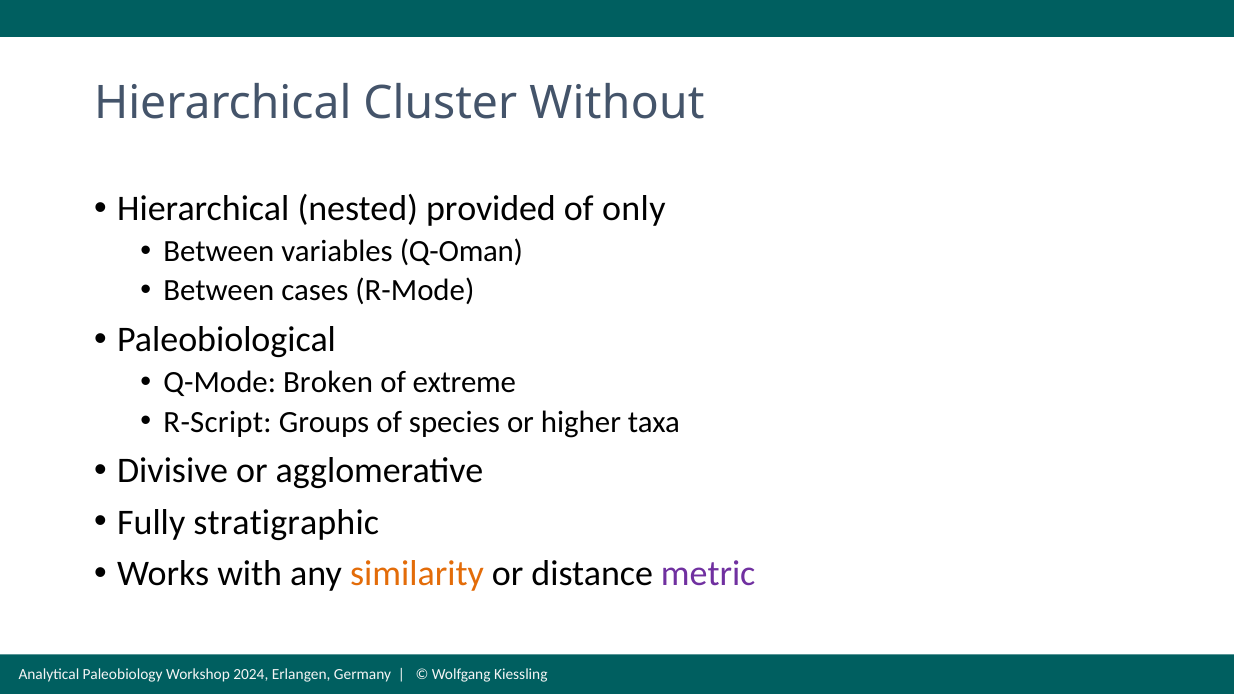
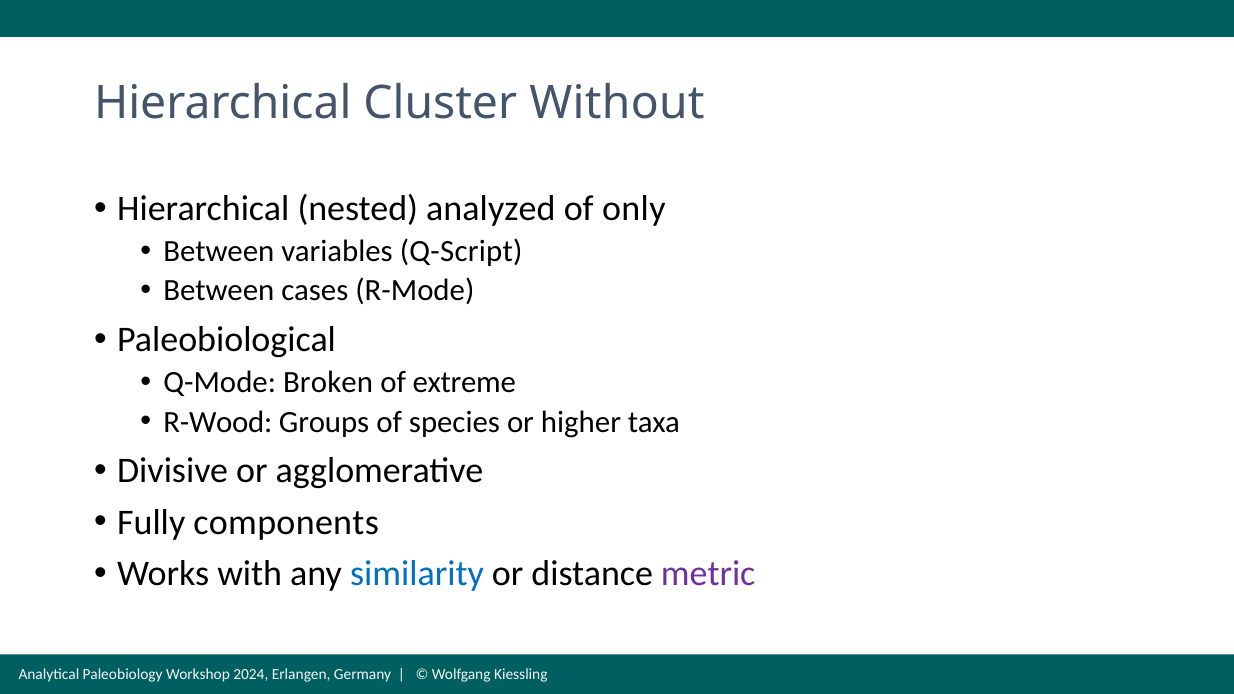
provided: provided -> analyzed (491, 209)
Q-Oman: Q-Oman -> Q-Script (461, 251)
R-Script: R-Script -> R-Wood (218, 422)
stratigraphic: stratigraphic -> components (286, 522)
similarity colour: orange -> blue (417, 574)
